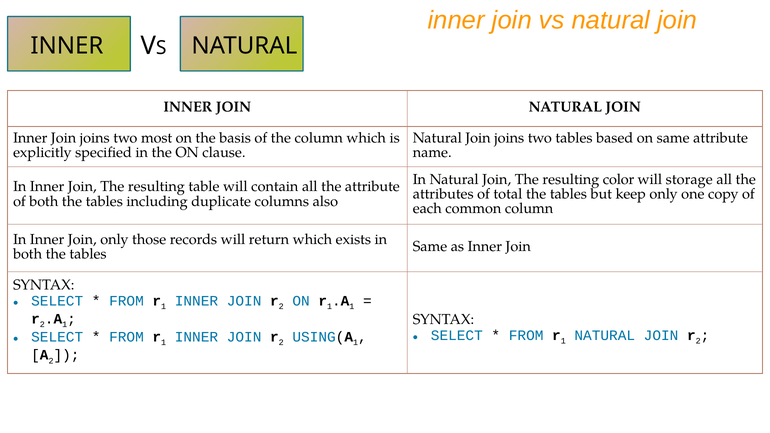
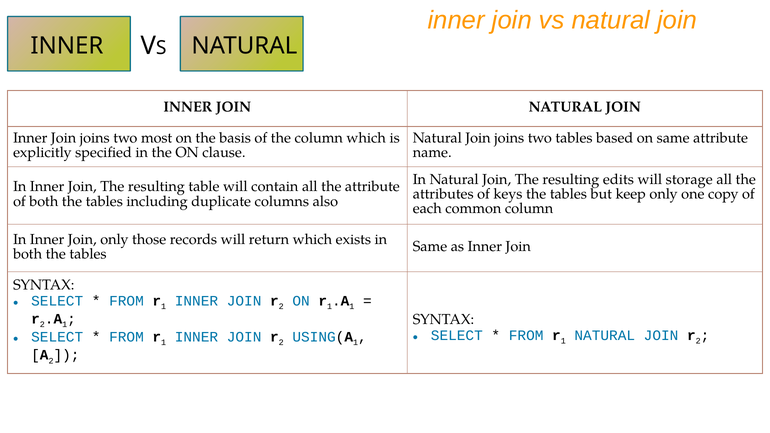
color: color -> edits (618, 180)
total: total -> keys (508, 194)
